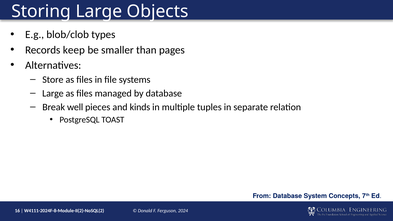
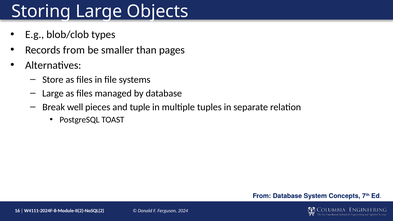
Records keep: keep -> from (74, 50)
kinds: kinds -> tuple (140, 107)
